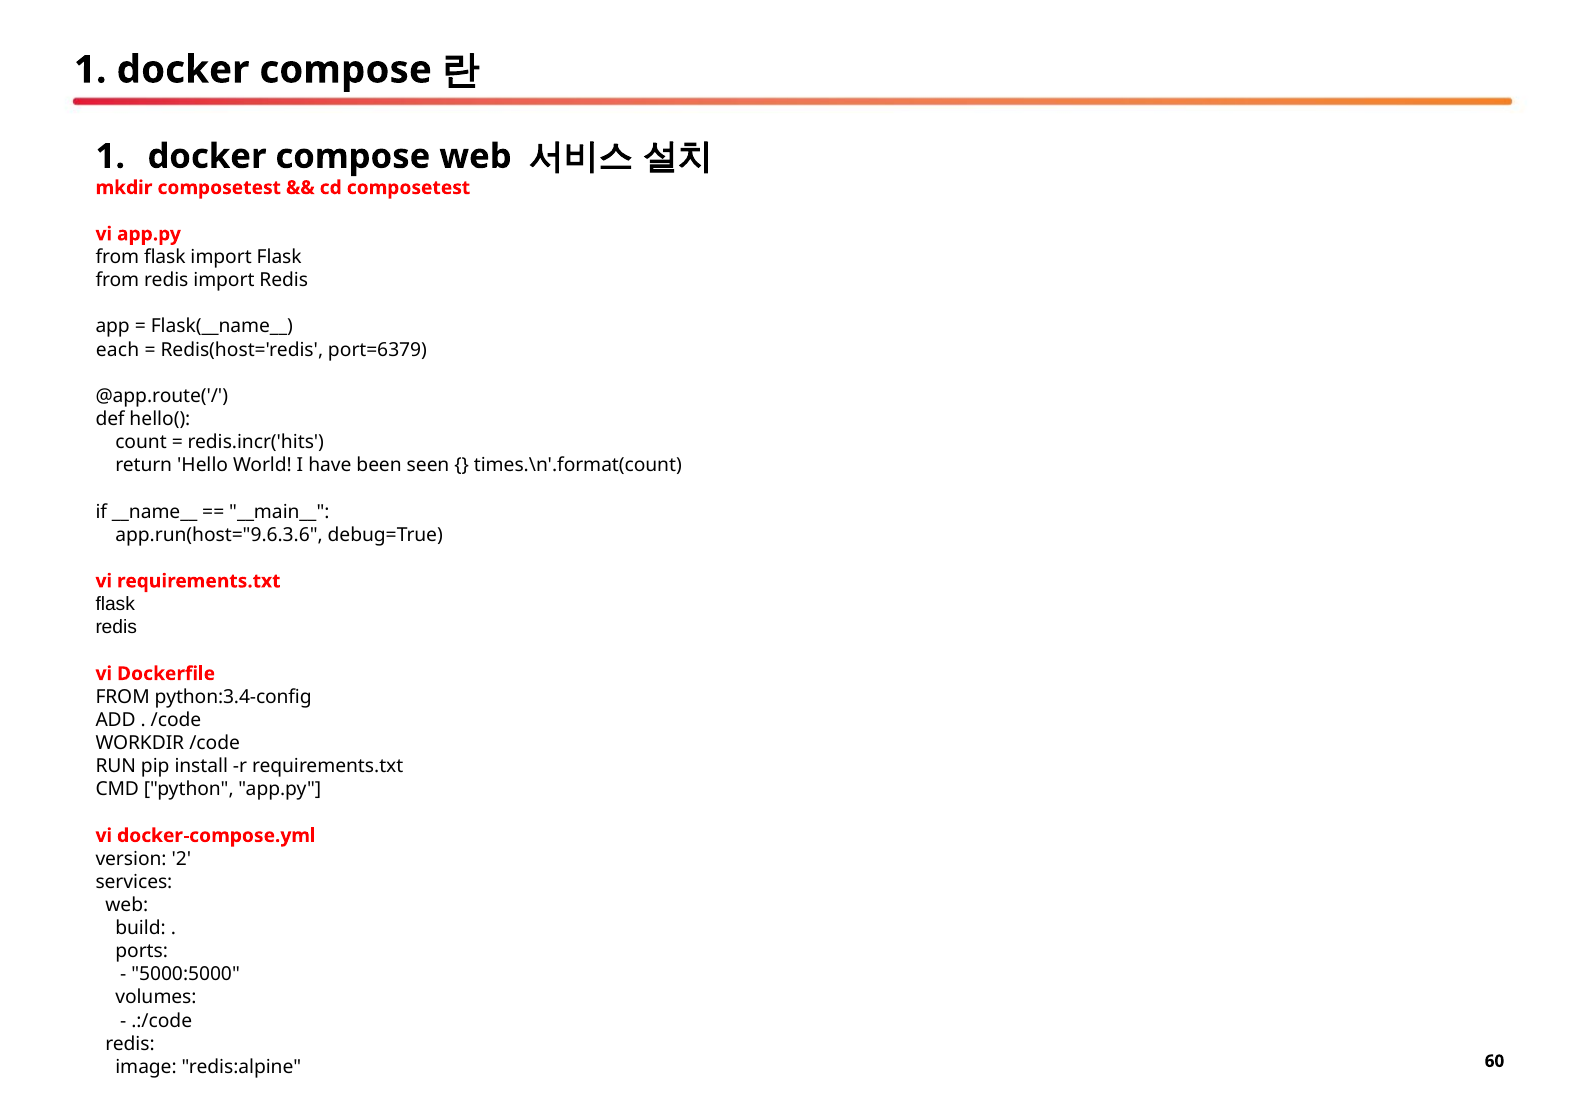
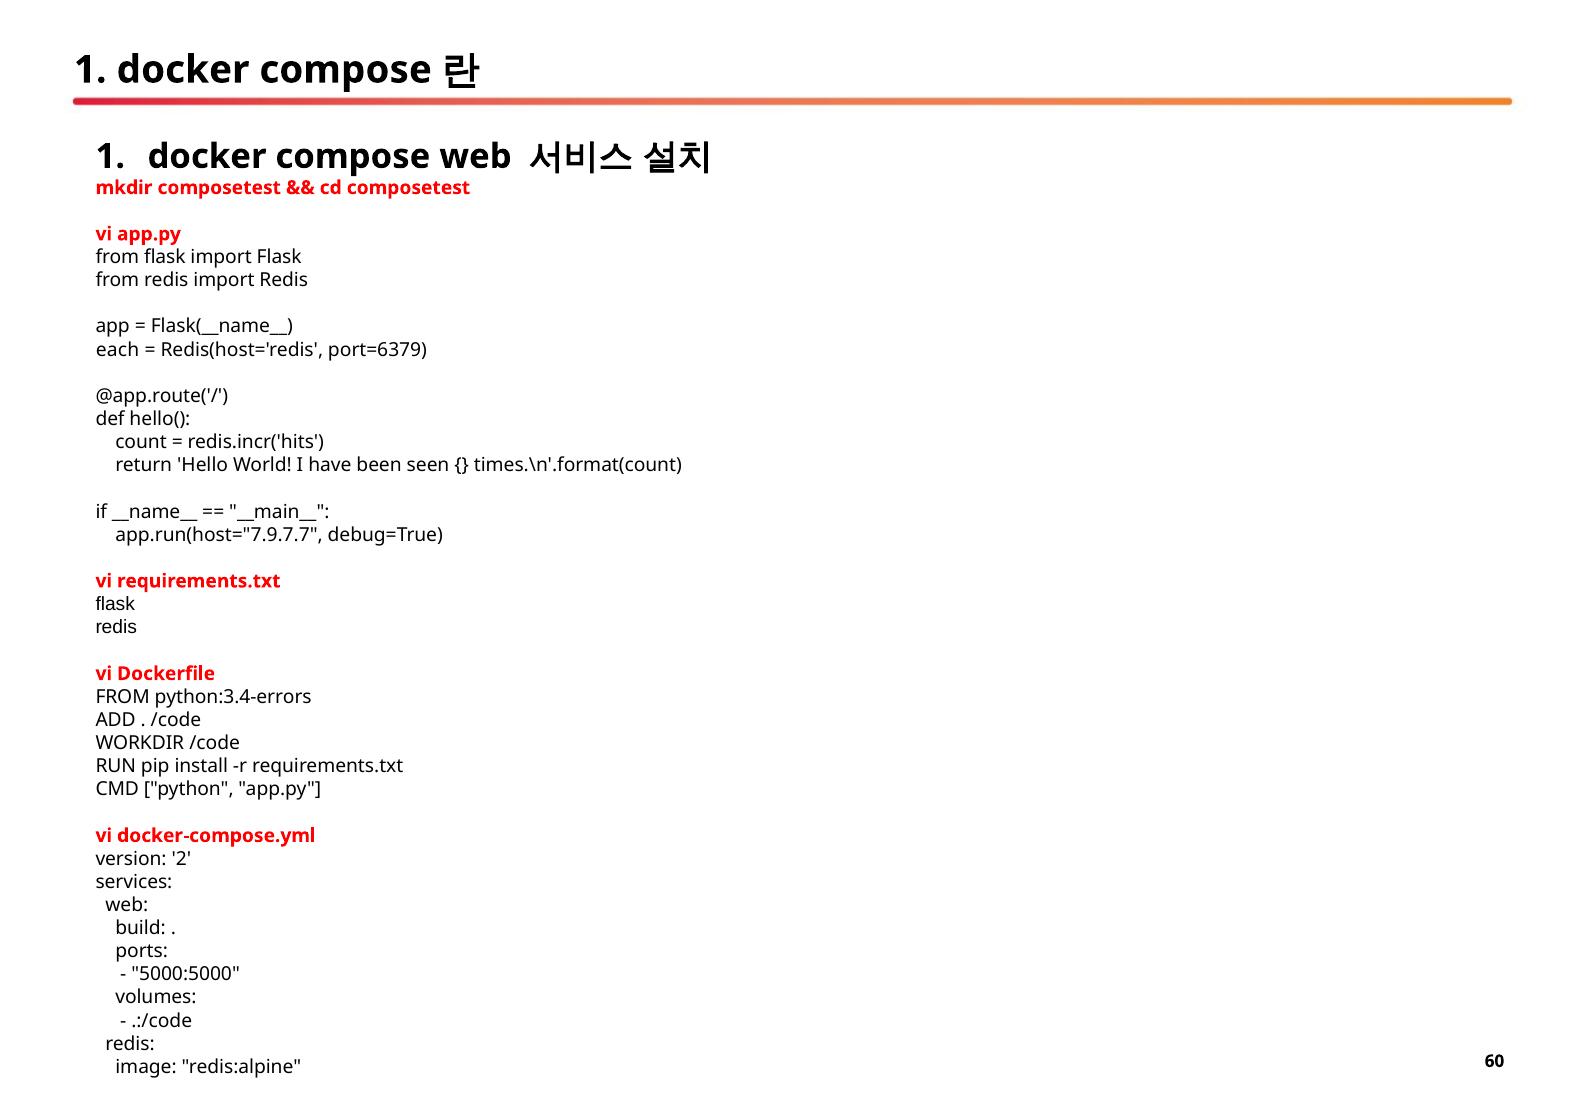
app.run(host="9.6.3.6: app.run(host="9.6.3.6 -> app.run(host="7.9.7.7 (219, 535)
python:3.4-config: python:3.4-config -> python:3.4-errors (233, 697)
